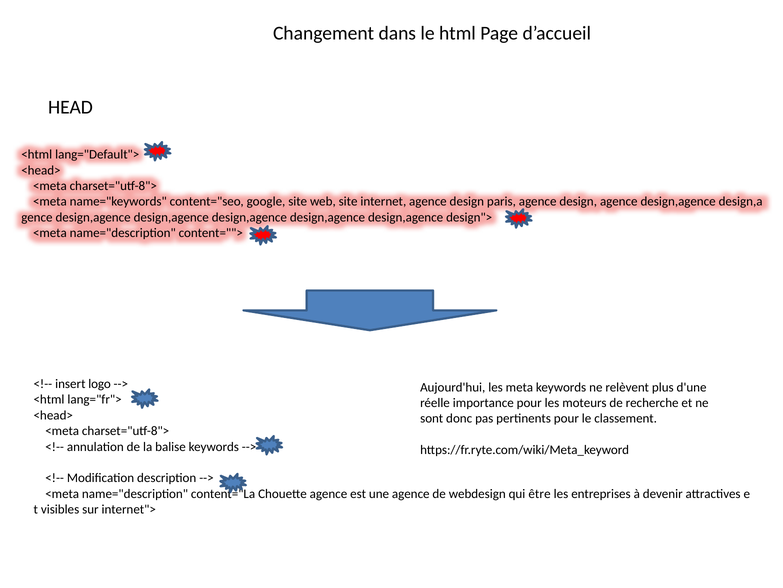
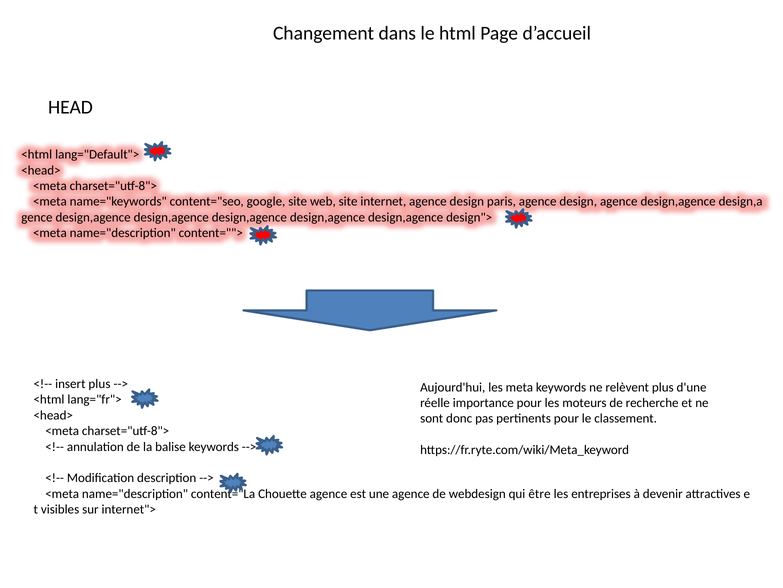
insert logo: logo -> plus (99, 383)
